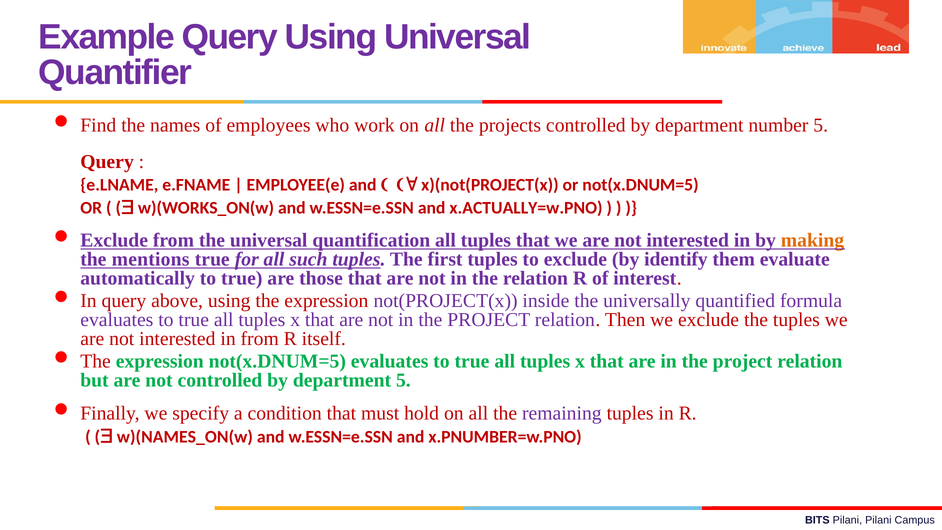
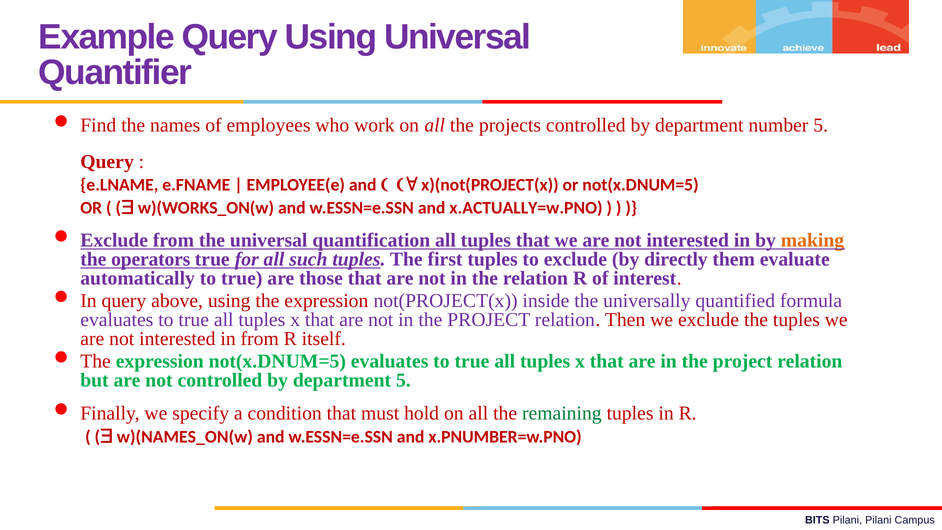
mentions: mentions -> operators (151, 259)
identify: identify -> directly (676, 259)
remaining colour: purple -> green (562, 413)
